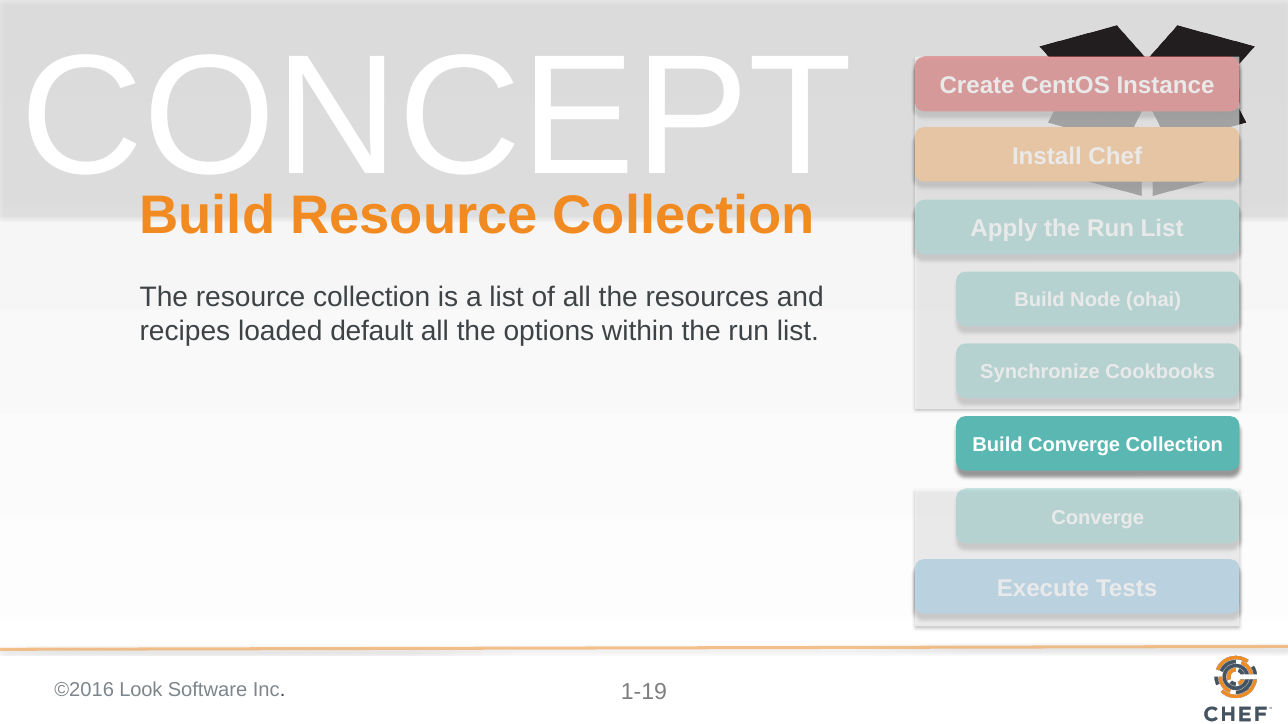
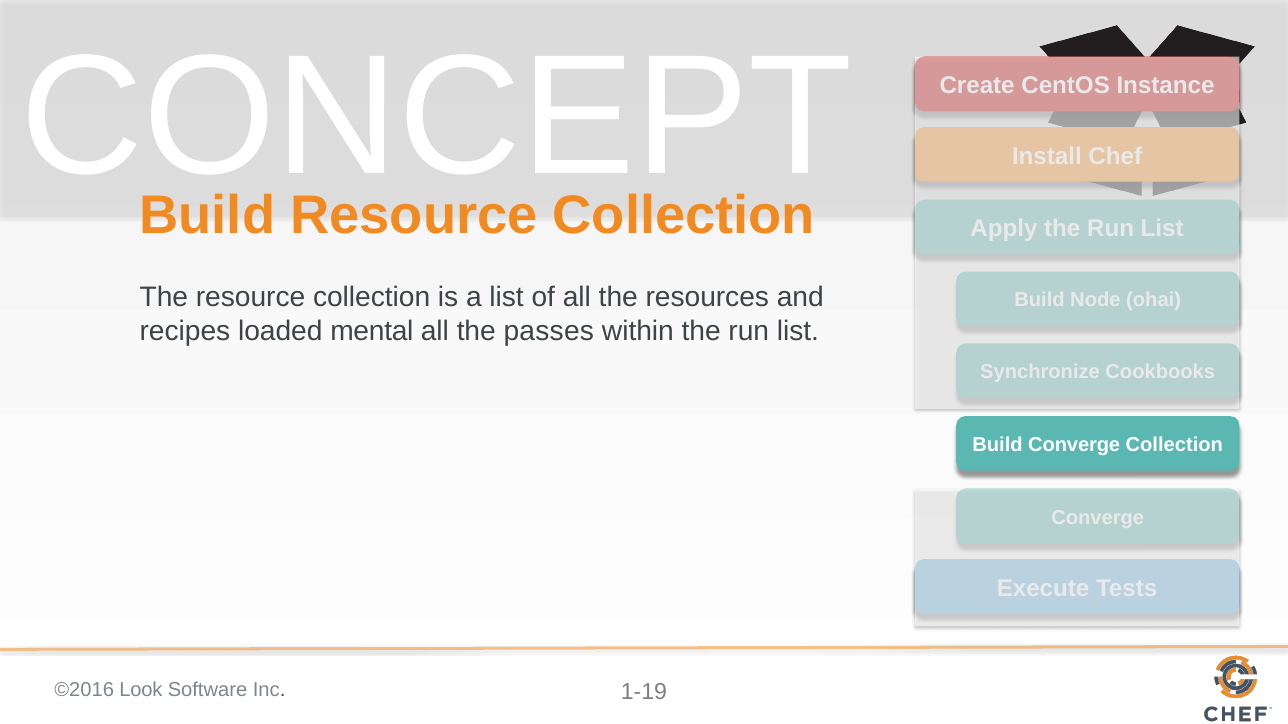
default: default -> mental (372, 332)
options: options -> passes (549, 332)
